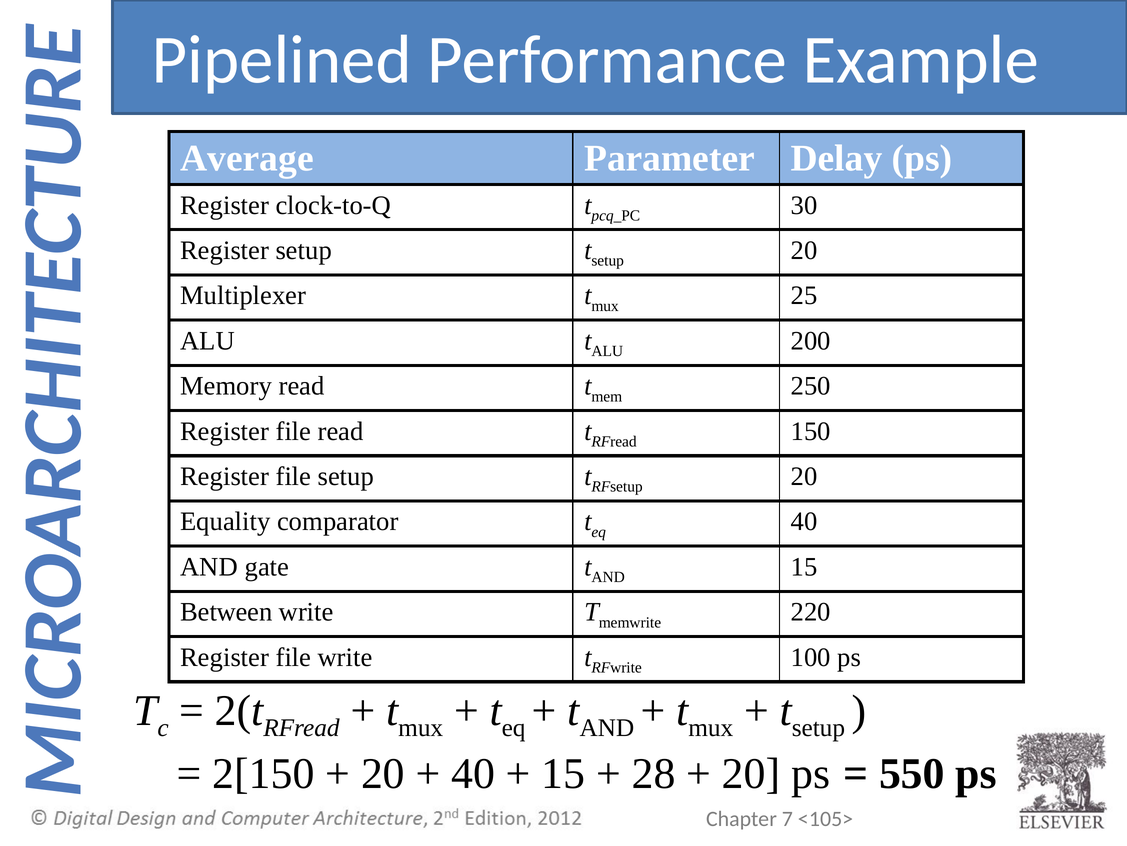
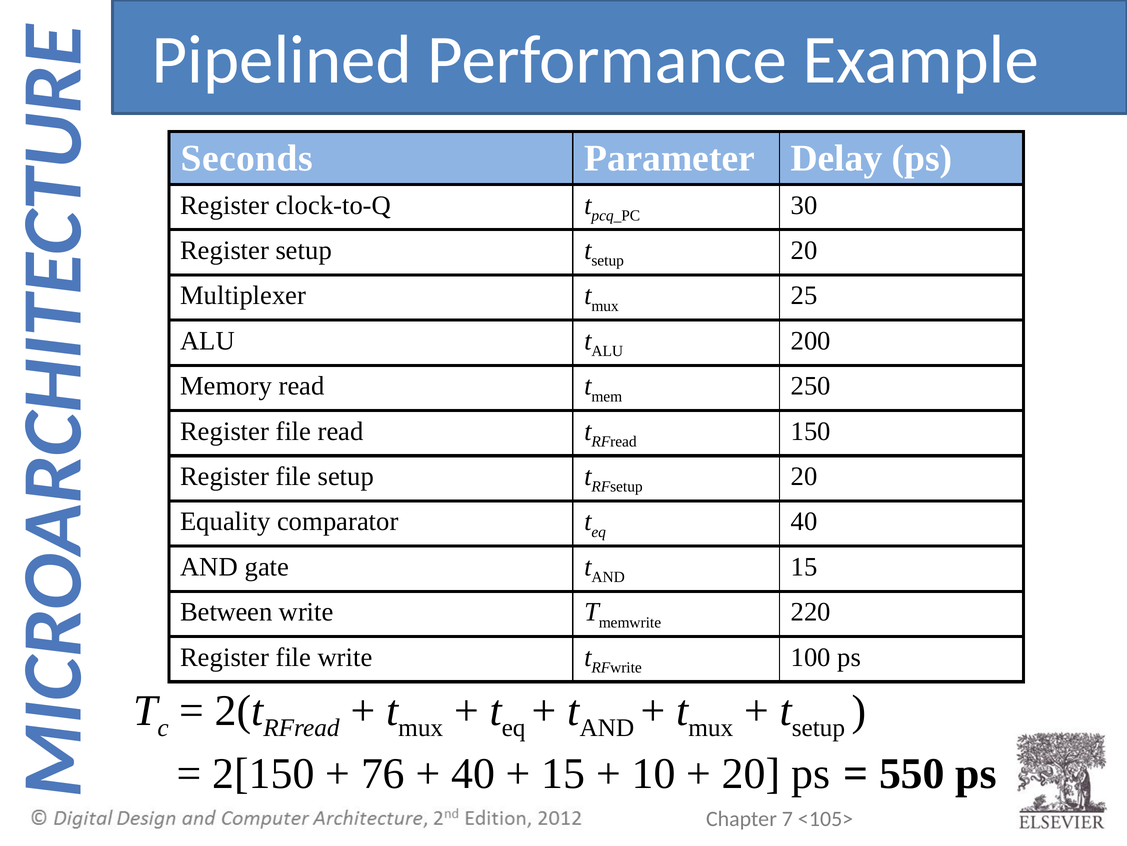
Average: Average -> Seconds (247, 158)
20: 20 -> 76 (383, 773)
28: 28 -> 10 (654, 773)
